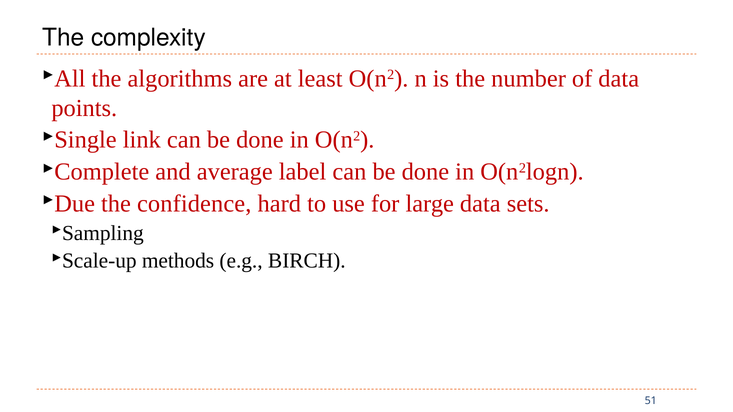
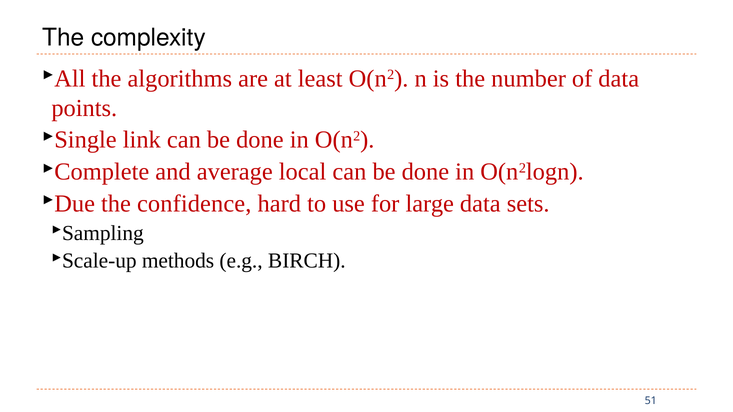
label: label -> local (303, 172)
